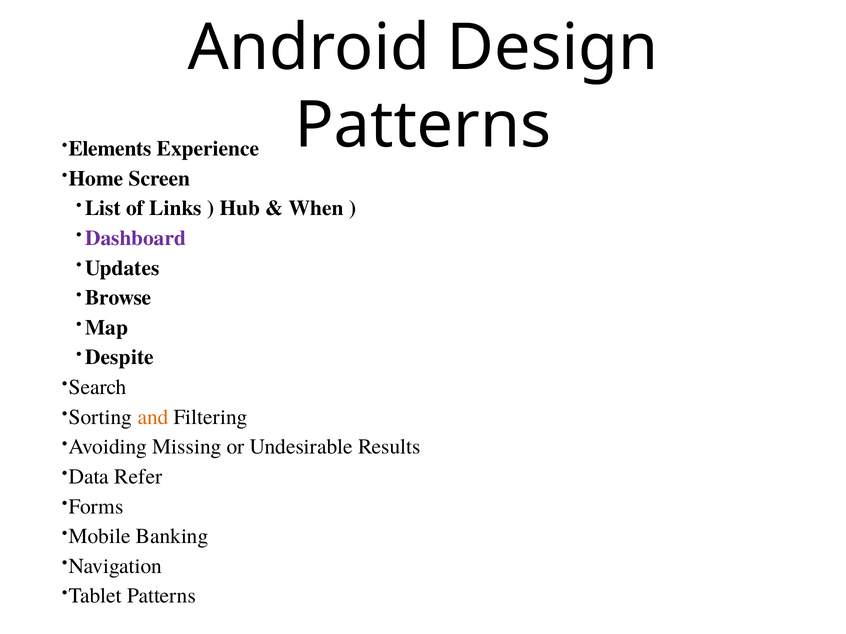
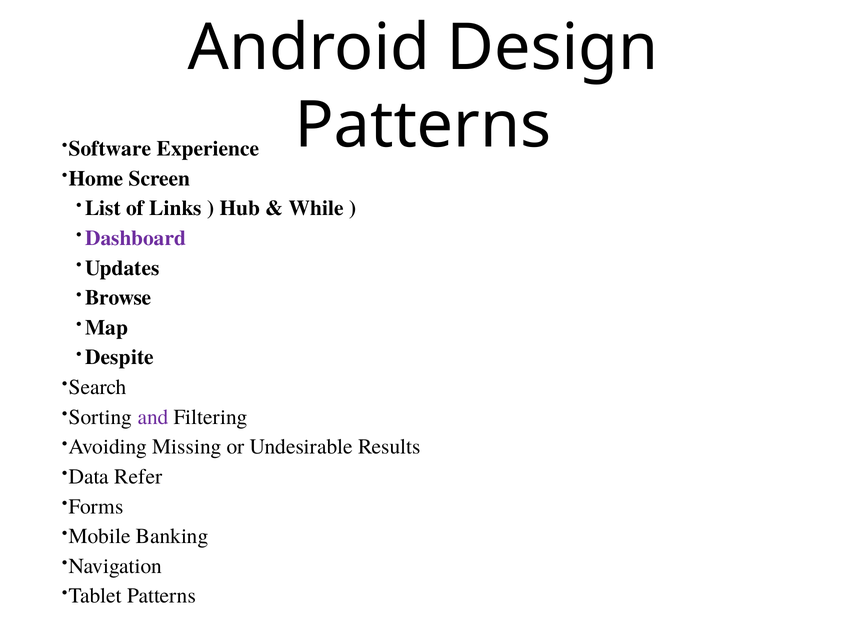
Elements: Elements -> Software (110, 149)
When: When -> While (316, 208)
and colour: orange -> purple (153, 417)
